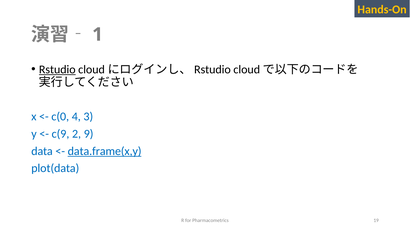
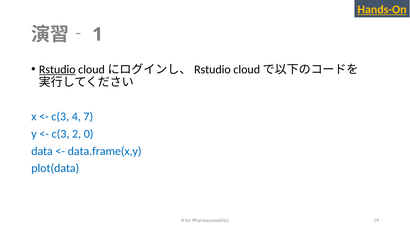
Hands-On underline: none -> present (382, 10)
c(0: c(0 -> c(3 (60, 117)
3: 3 -> 7 (88, 117)
c(9: c(9 -> c(3 (60, 134)
9: 9 -> 0 (89, 134)
data.frame(x,y underline: present -> none (105, 151)
